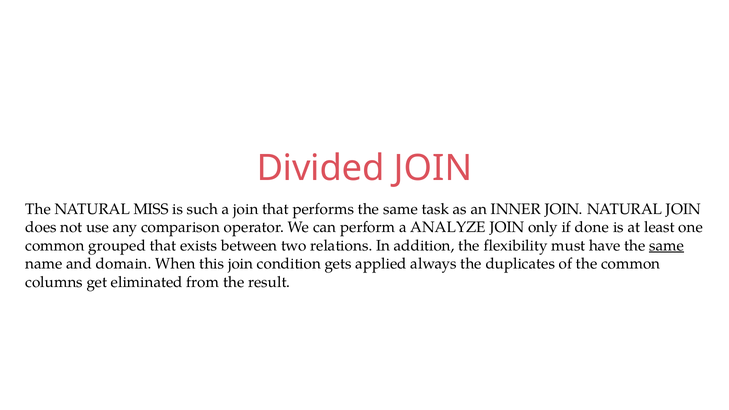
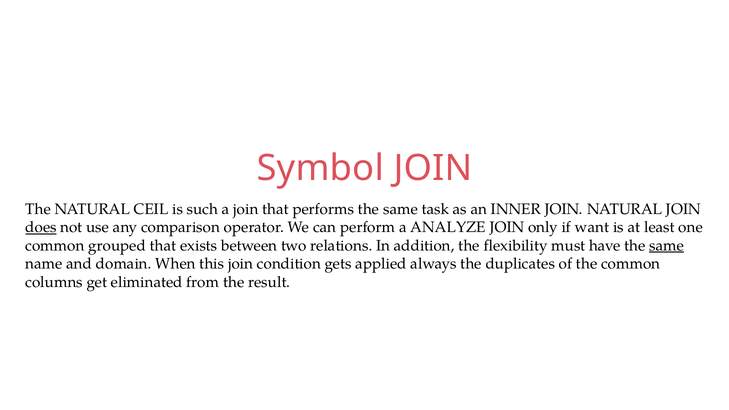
Divided: Divided -> Symbol (320, 168)
MISS: MISS -> CEIL (151, 209)
does underline: none -> present (41, 227)
done: done -> want (592, 227)
